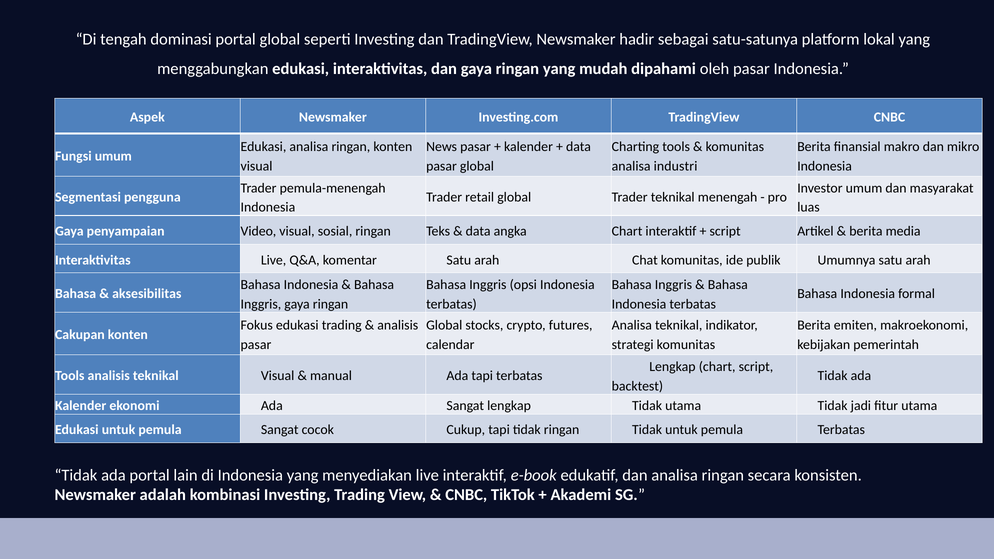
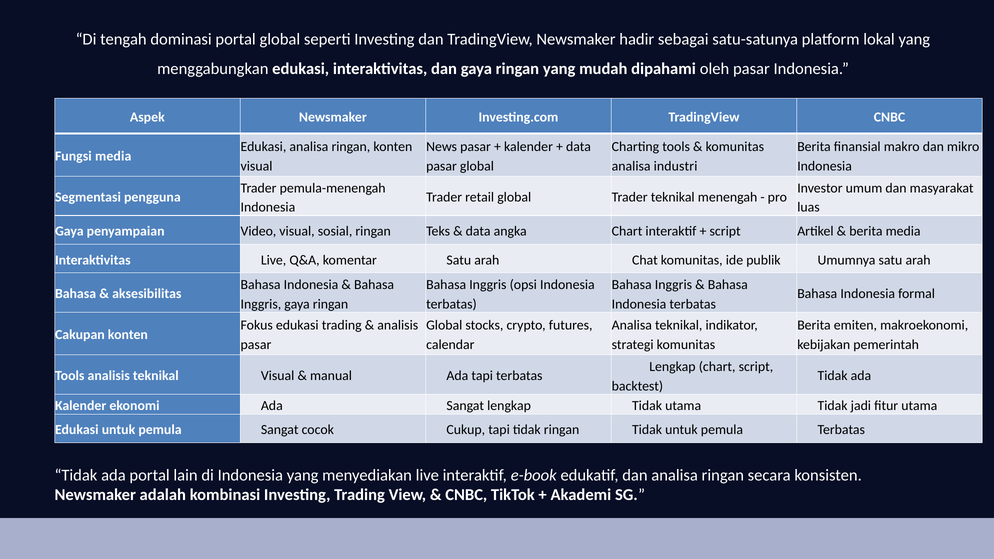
Fungsi umum: umum -> media (113, 156)
